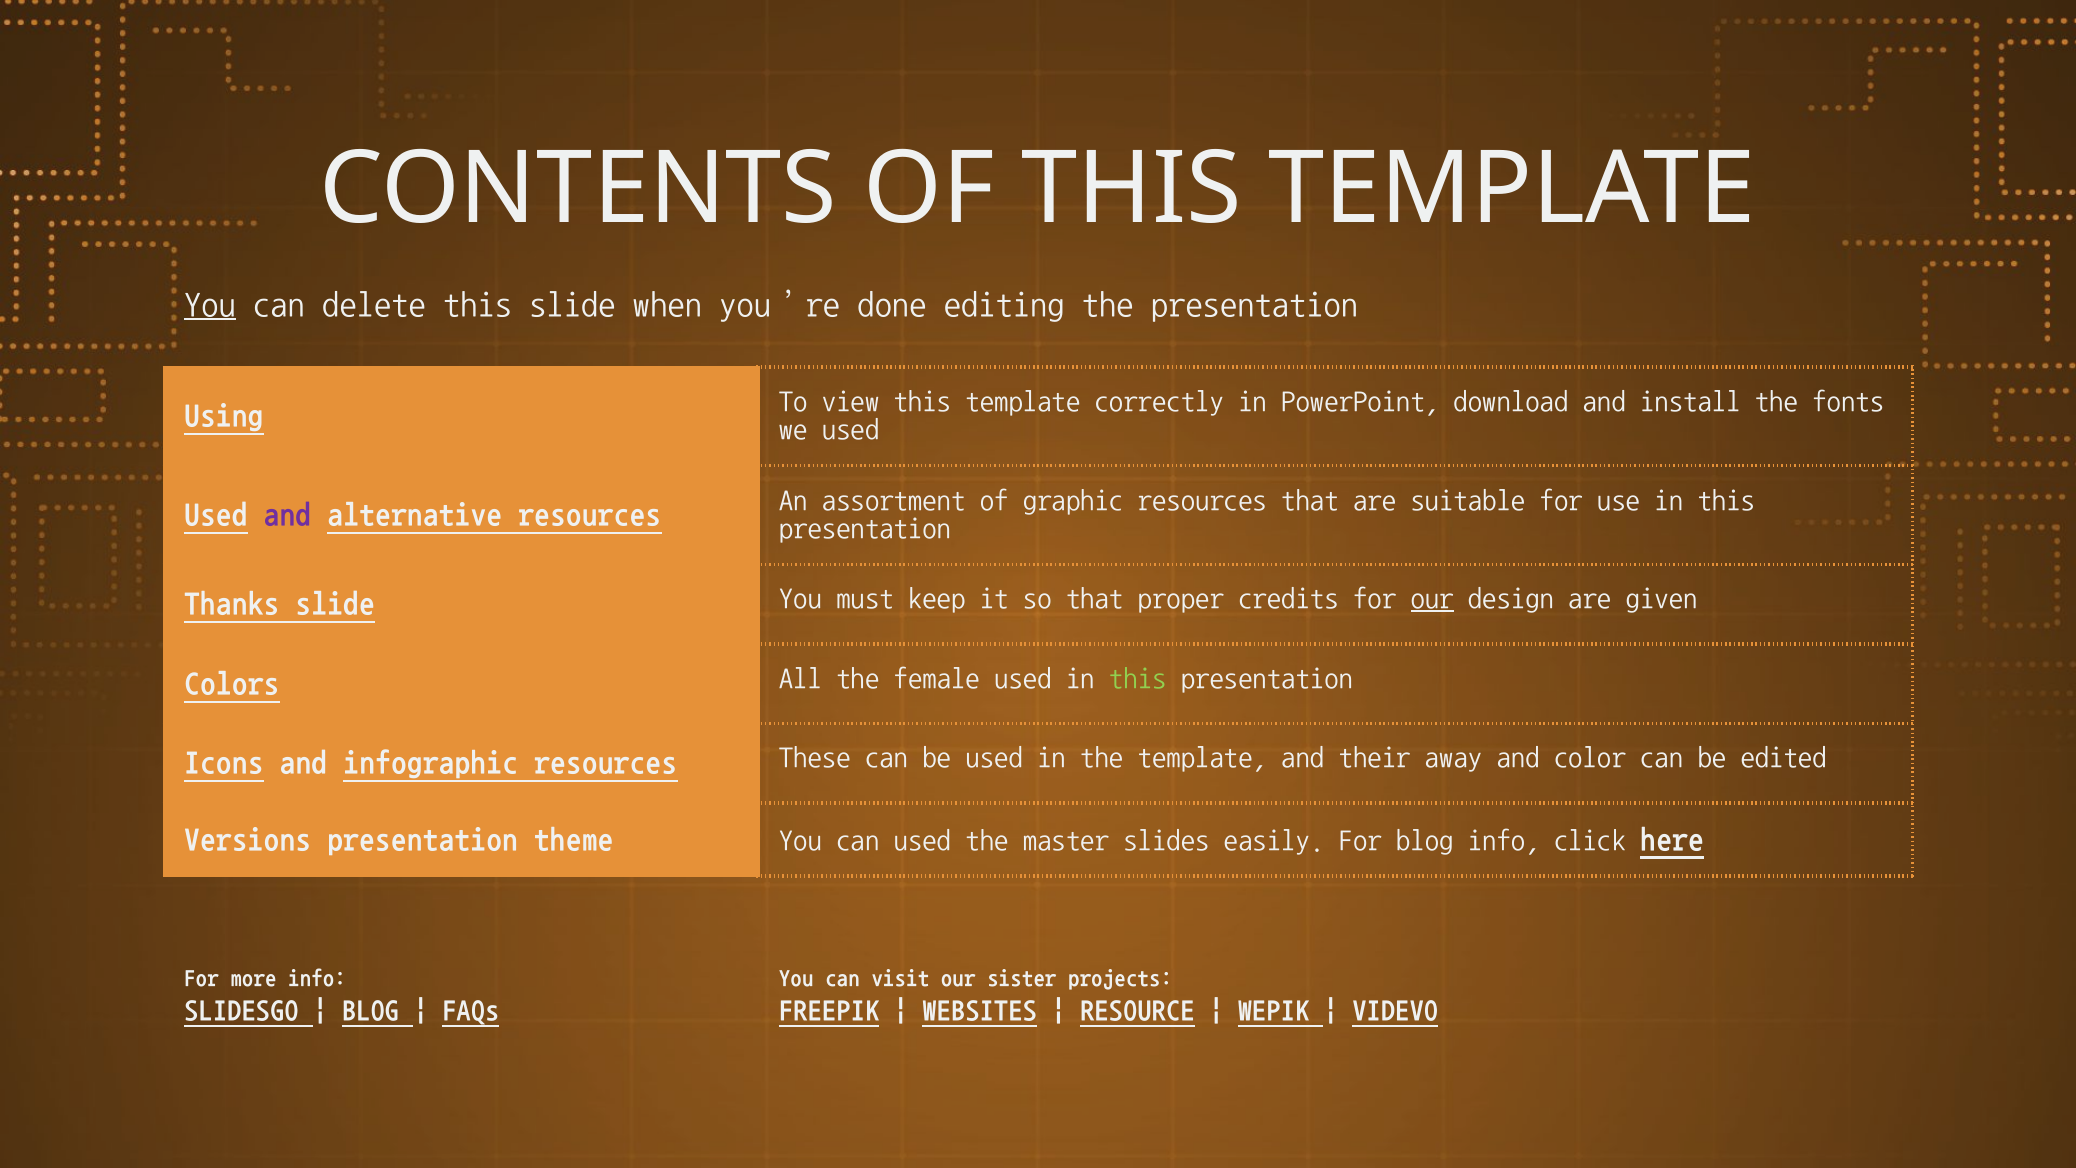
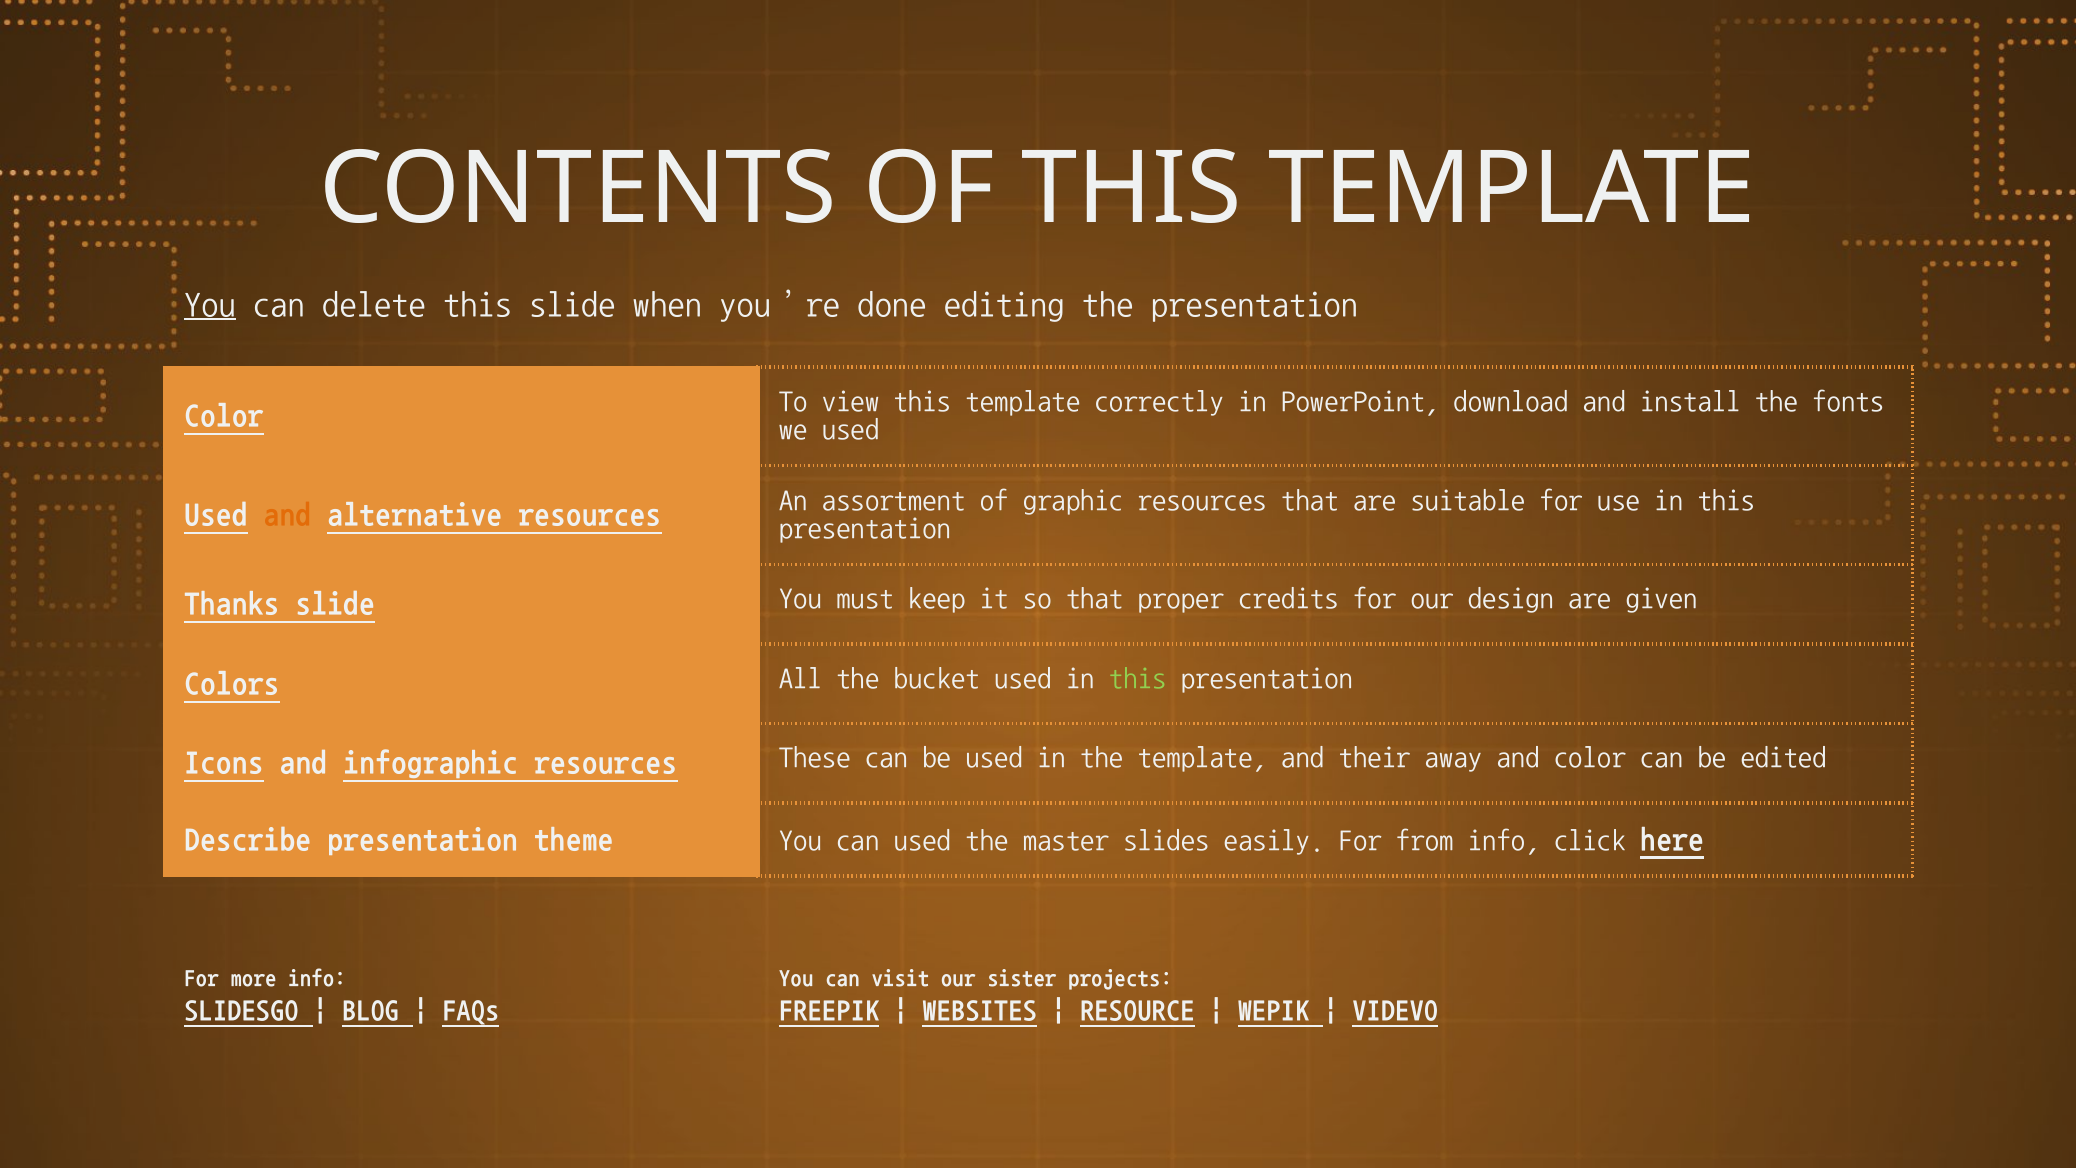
Using: Using -> Color (224, 415)
and colour: purple -> orange (288, 514)
our underline: present -> none (1432, 598)
female: female -> bucket (937, 678)
Versions: Versions -> Describe (248, 839)
For blog: blog -> from (1425, 840)
